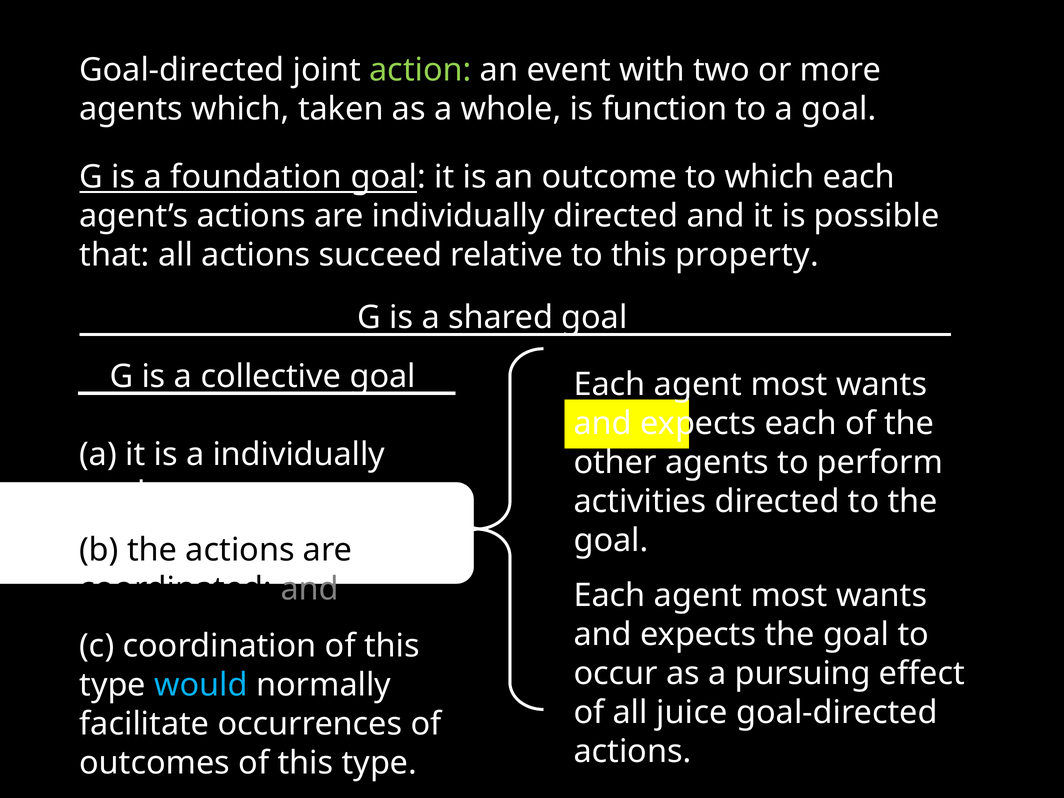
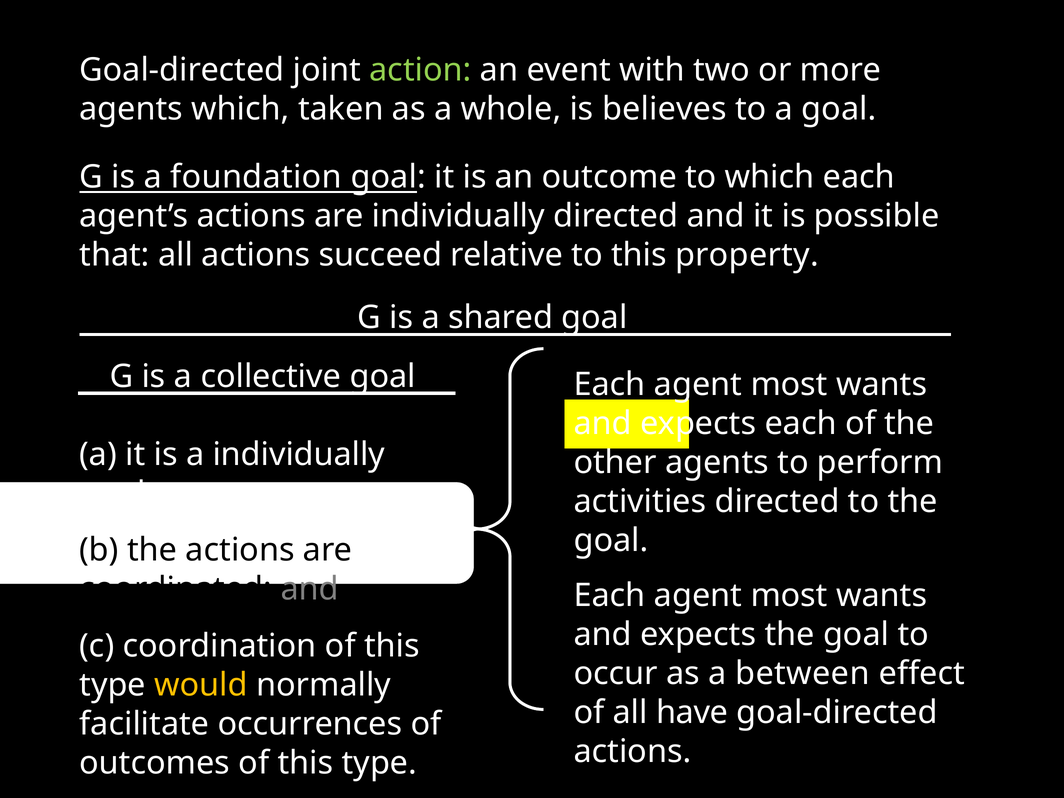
function: function -> believes (664, 109)
pursuing: pursuing -> between (803, 674)
would colour: light blue -> yellow (201, 685)
juice: juice -> have (692, 713)
